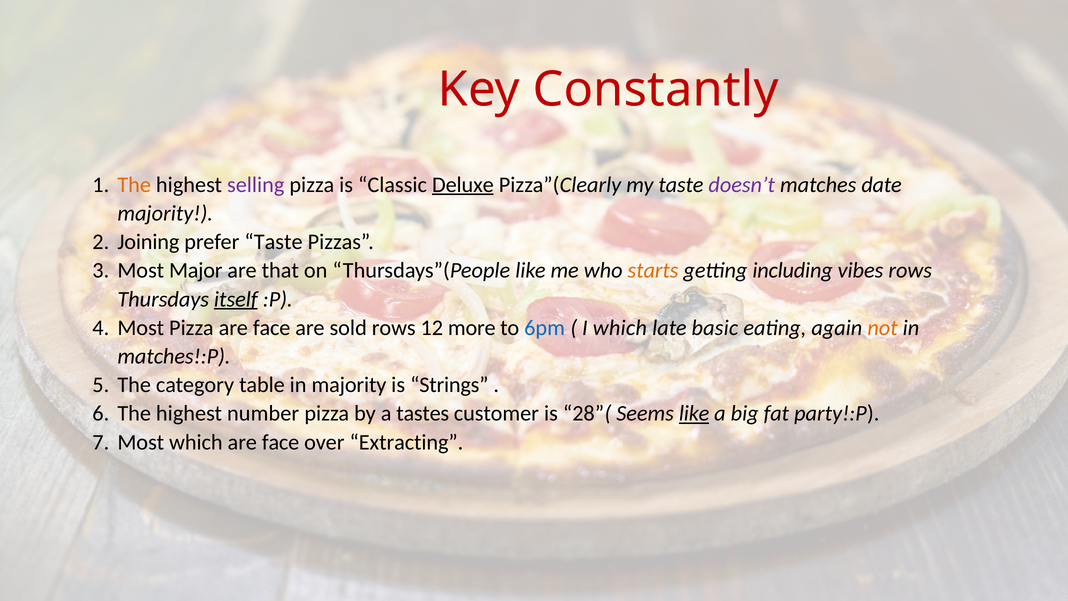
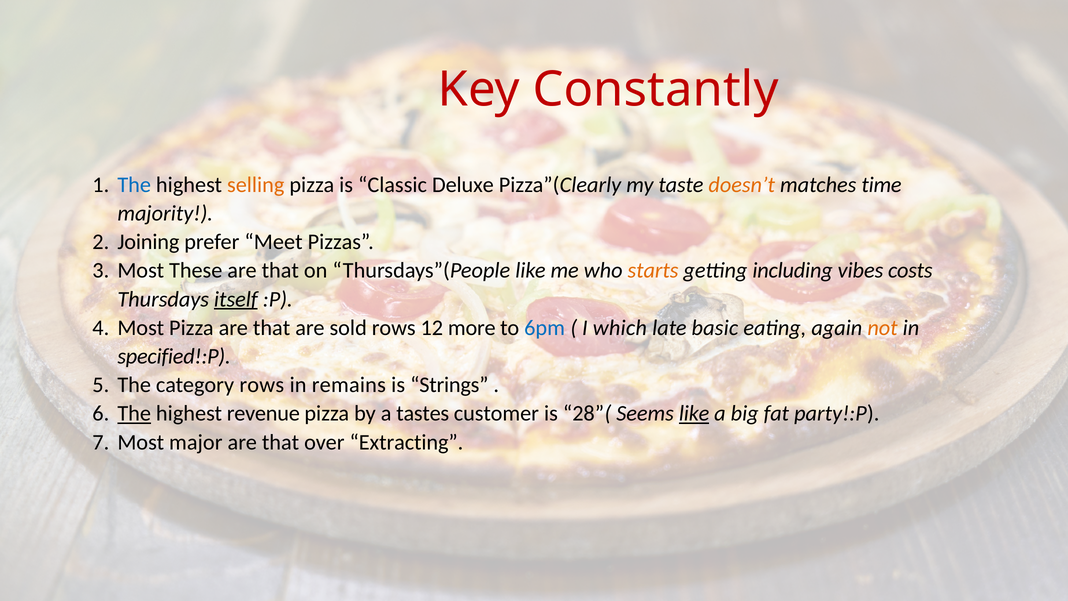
The colour: orange -> blue (134, 185)
selling colour: purple -> orange (256, 185)
Deluxe underline: present -> none (463, 185)
doesn’t colour: purple -> orange (742, 185)
date: date -> time (882, 185)
prefer Taste: Taste -> Meet (274, 242)
Major: Major -> These (196, 270)
vibes rows: rows -> costs (910, 270)
Pizza are face: face -> that (272, 328)
matches!:P: matches!:P -> specified!:P (174, 356)
category table: table -> rows (262, 385)
in majority: majority -> remains (349, 385)
The underline: none -> present (134, 413)
number: number -> revenue (263, 413)
Most which: which -> major (196, 442)
face: face -> that (280, 442)
